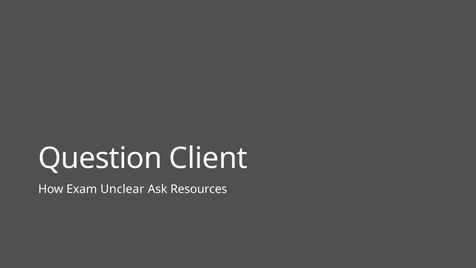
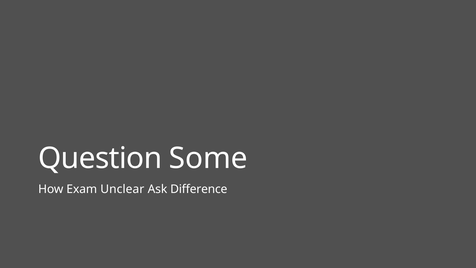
Client: Client -> Some (208, 158)
Resources: Resources -> Difference (199, 189)
